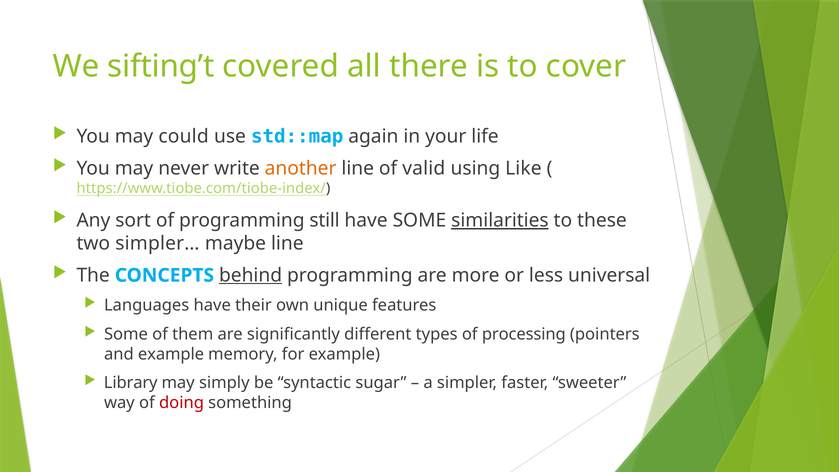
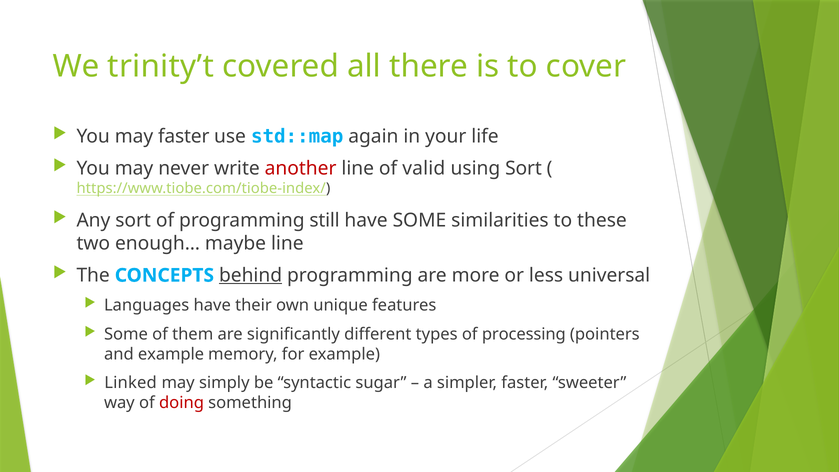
sifting’t: sifting’t -> trinity’t (161, 66)
may could: could -> faster (184, 137)
another colour: orange -> red (301, 168)
using Like: Like -> Sort (524, 168)
similarities underline: present -> none (500, 220)
simpler…: simpler… -> enough… (158, 244)
Library: Library -> Linked (131, 383)
